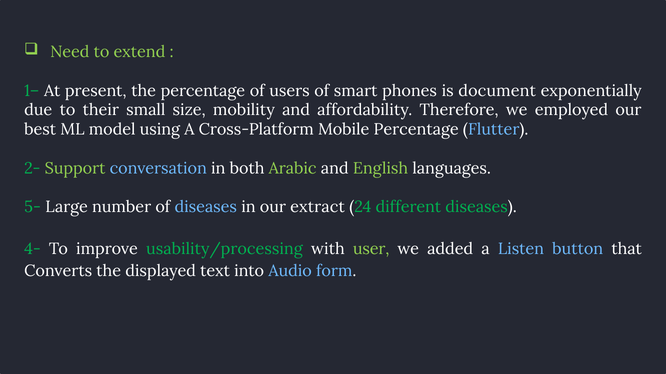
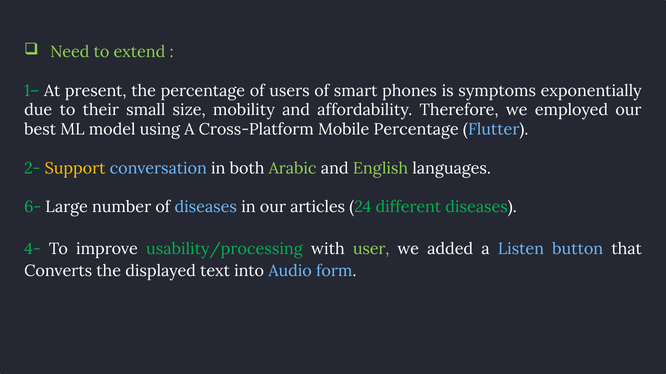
document: document -> symptoms (497, 91)
Support colour: light green -> yellow (75, 169)
5-: 5- -> 6- (33, 207)
extract: extract -> articles (318, 207)
